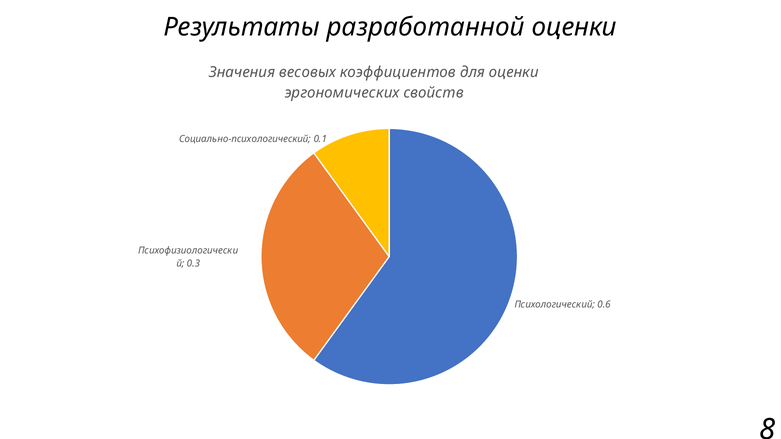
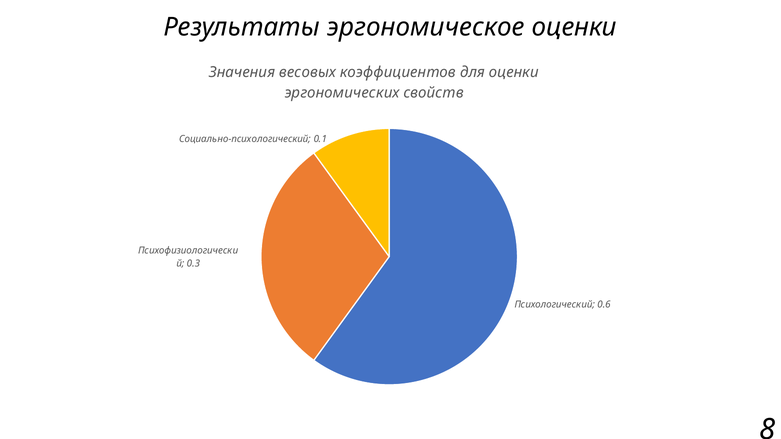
разработанной: разработанной -> эргономическое (426, 27)
